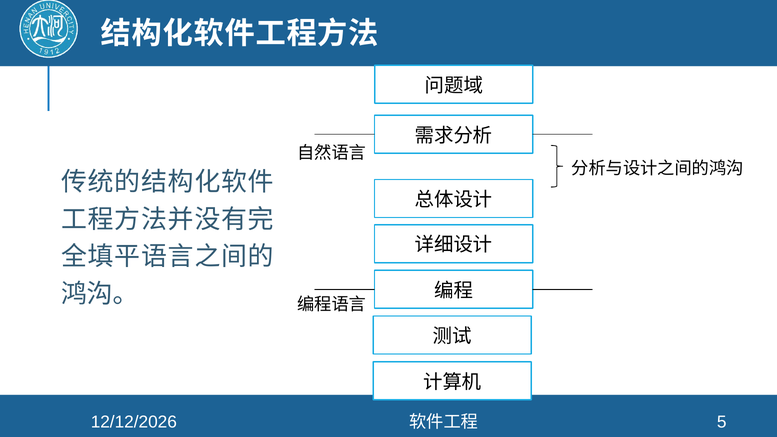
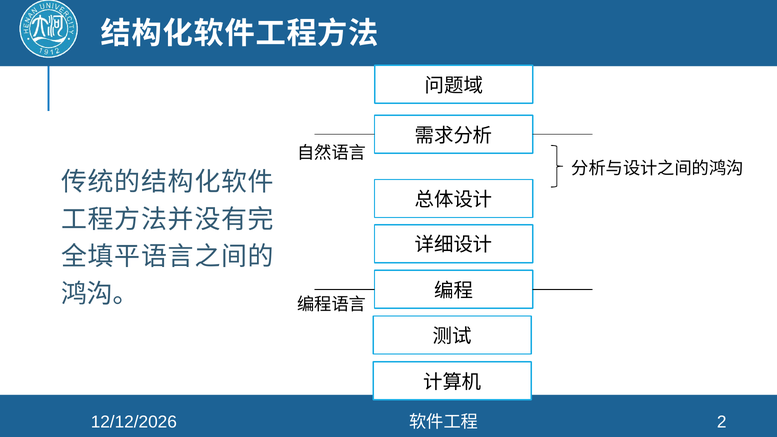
5: 5 -> 2 (722, 422)
